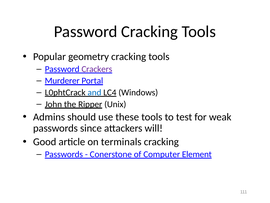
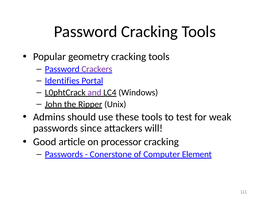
Murderer: Murderer -> Identifies (62, 81)
and colour: blue -> purple (94, 92)
terminals: terminals -> processor (121, 141)
